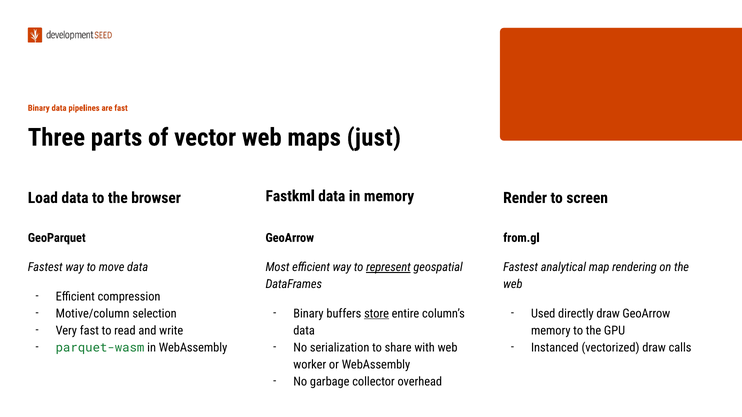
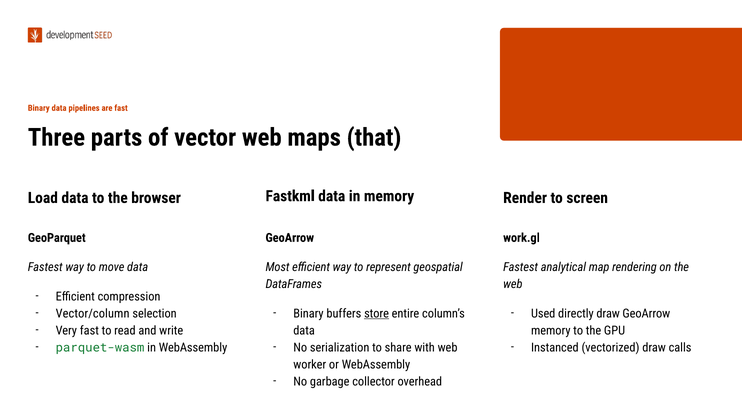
just: just -> that (374, 138)
from.gl: from.gl -> work.gl (521, 238)
represent underline: present -> none (388, 267)
Motive/column: Motive/column -> Vector/column (93, 314)
